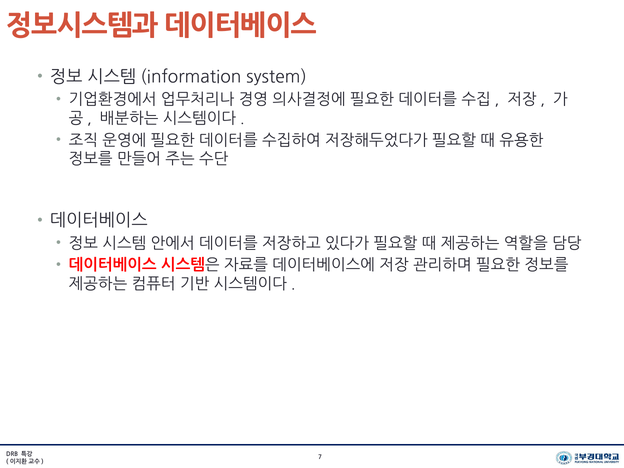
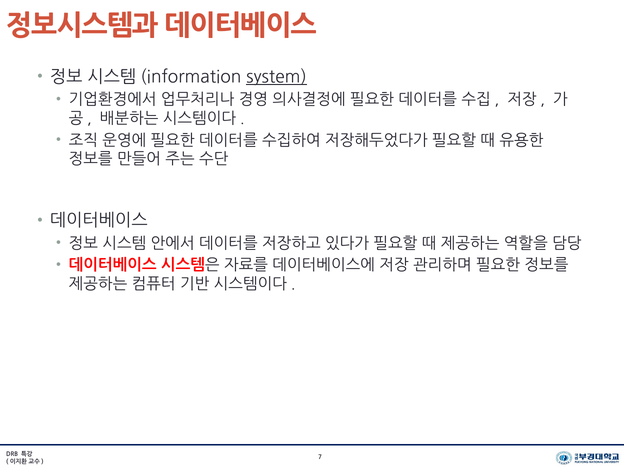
system underline: none -> present (276, 77)
